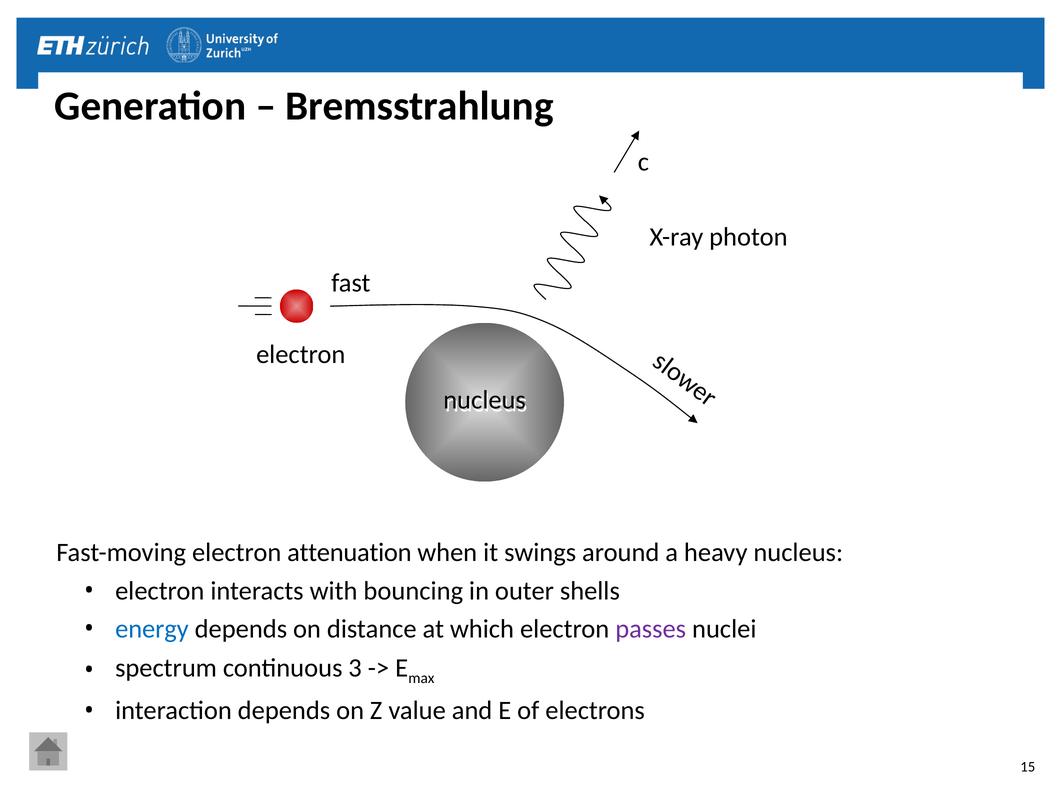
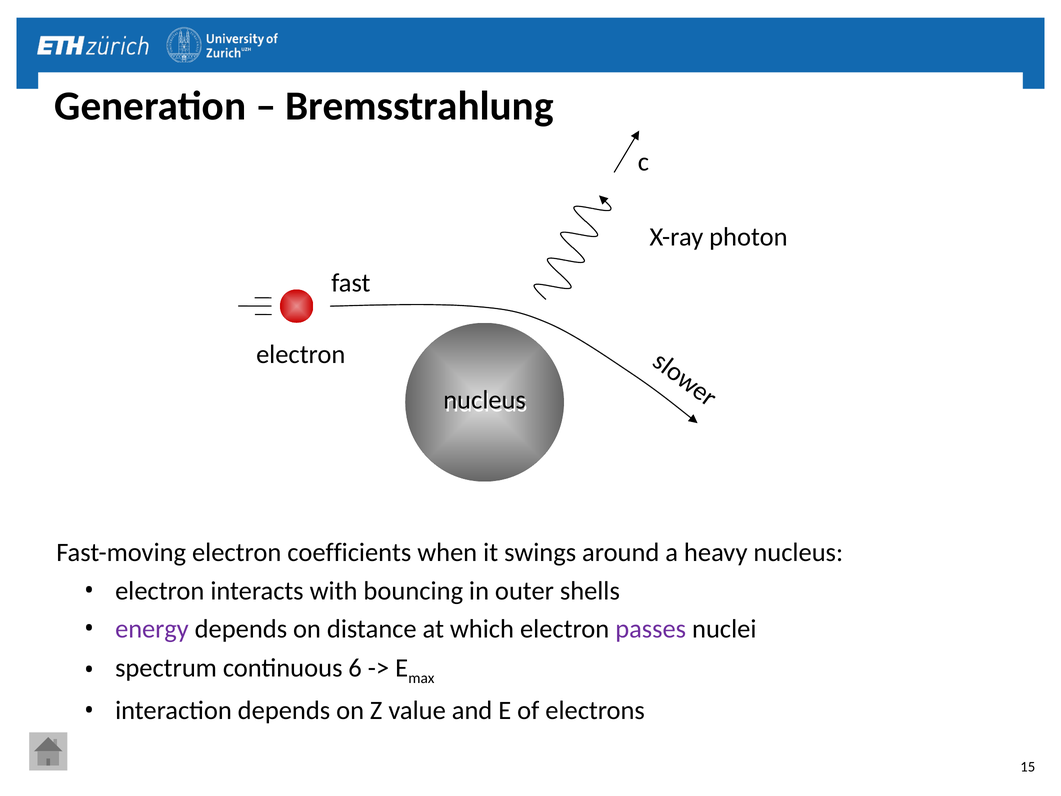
attenuation: attenuation -> coefficients (349, 552)
energy colour: blue -> purple (152, 629)
3: 3 -> 6 (355, 668)
